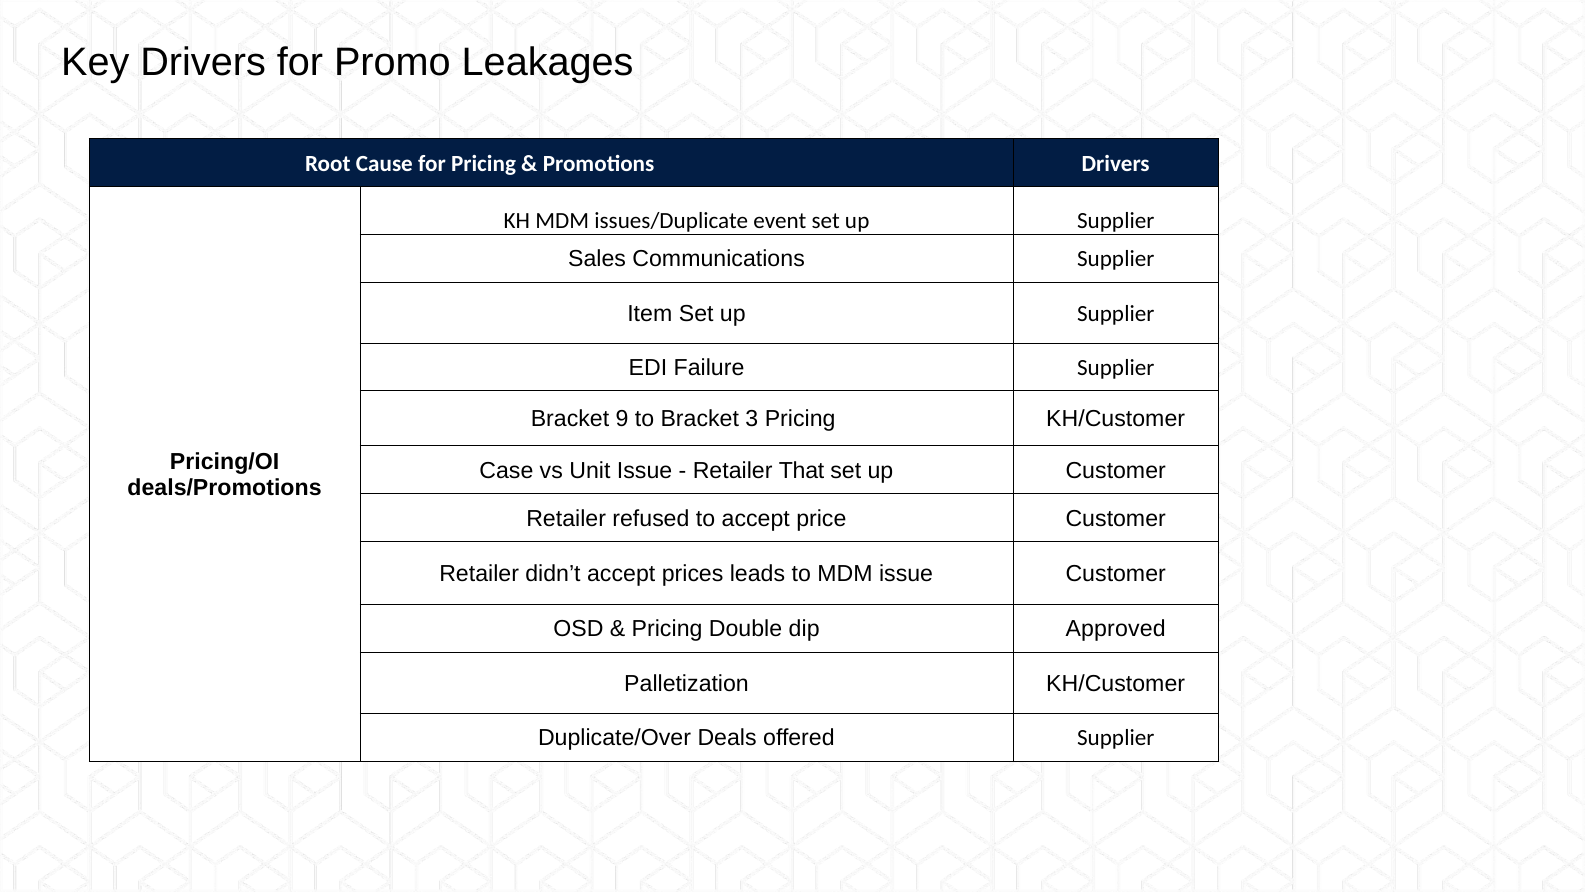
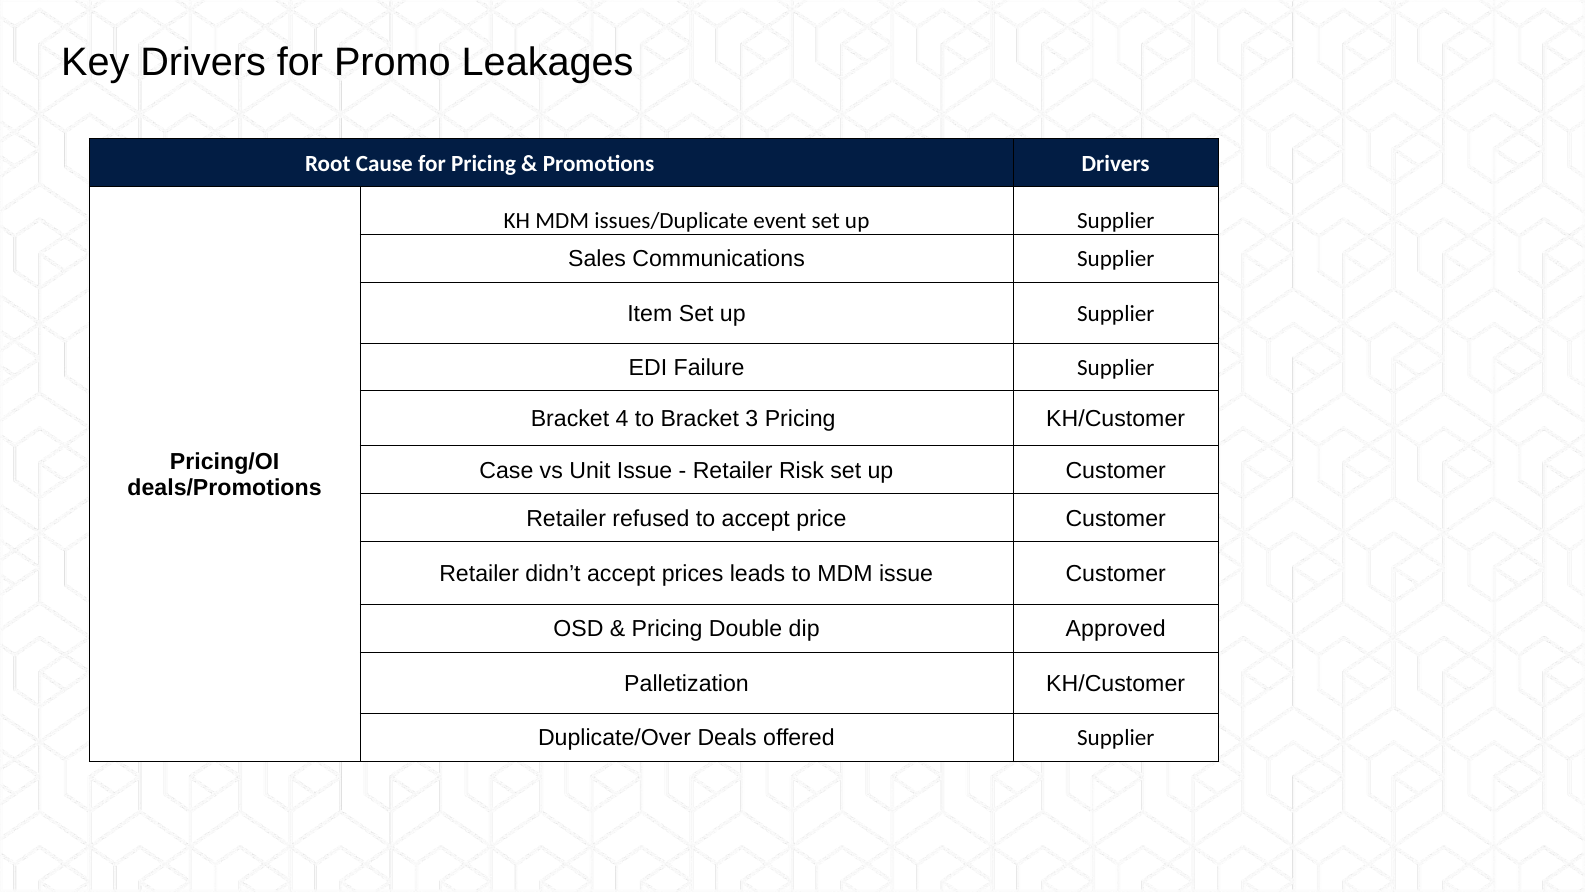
9: 9 -> 4 (622, 419)
That: That -> Risk (801, 470)
